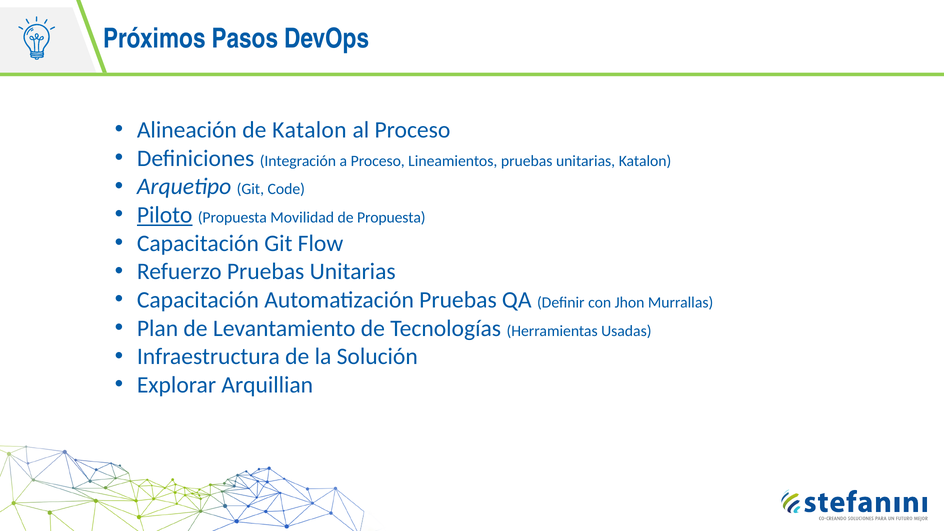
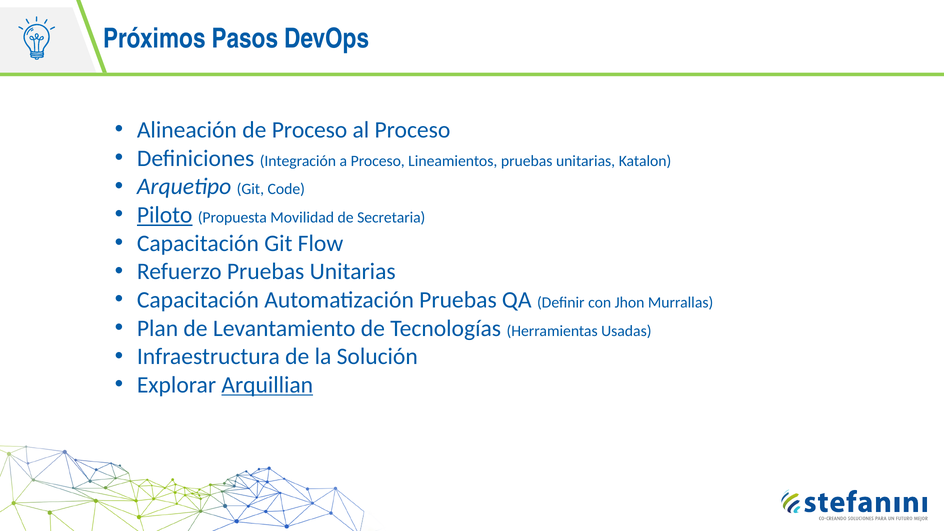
de Katalon: Katalon -> Proceso (310, 130)
de Propuesta: Propuesta -> Secretaria (391, 218)
Arquillian underline: none -> present (267, 385)
